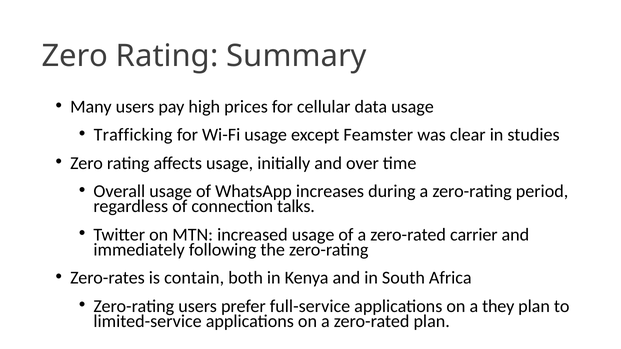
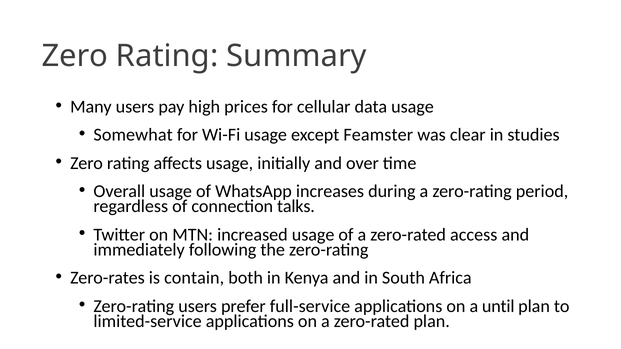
Trafficking: Trafficking -> Somewhat (133, 135)
carrier: carrier -> access (474, 235)
they: they -> until (498, 306)
